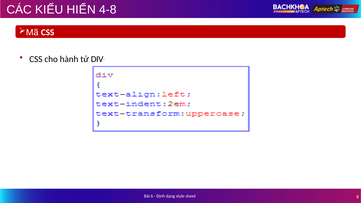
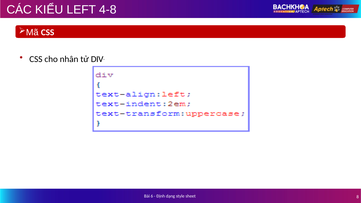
HIỂN: HIỂN -> LEFT (81, 10)
hành: hành -> nhân (69, 59)
